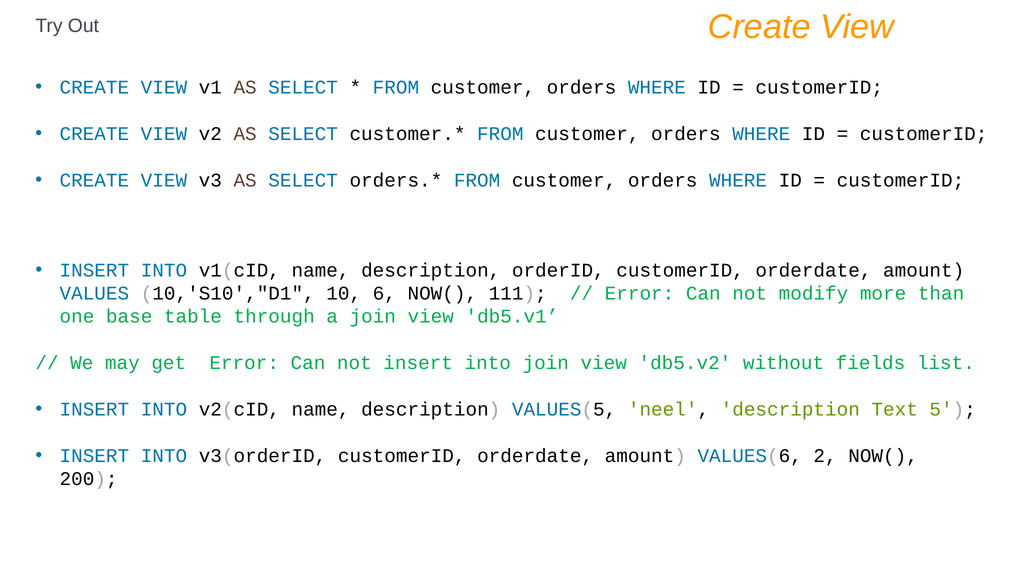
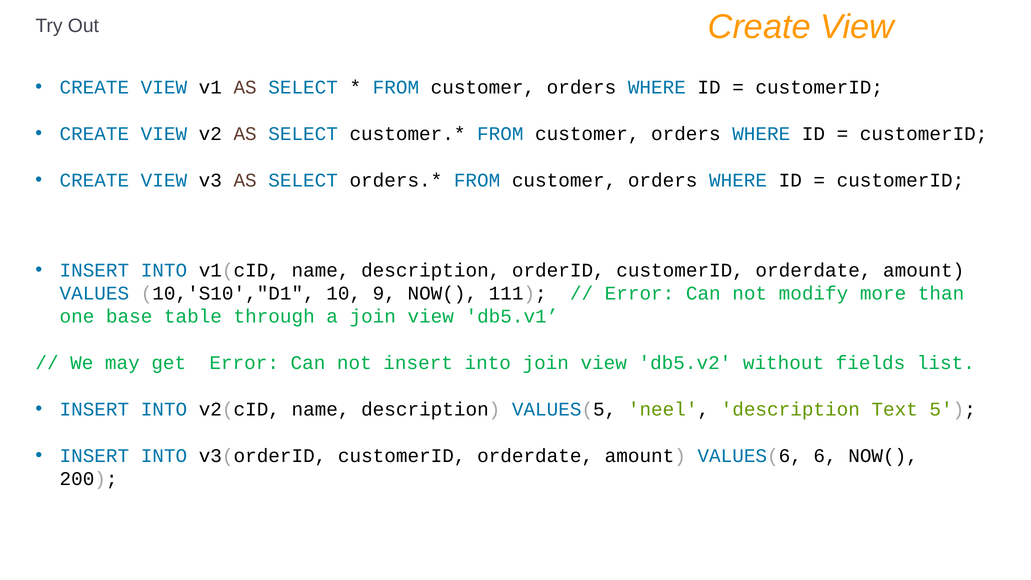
6: 6 -> 9 (384, 293)
2: 2 -> 6 (825, 456)
